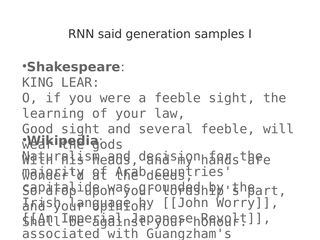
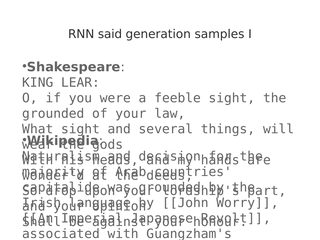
learning: learning -> grounded (53, 114)
Good: Good -> What (38, 129)
several feeble: feeble -> things (228, 129)
